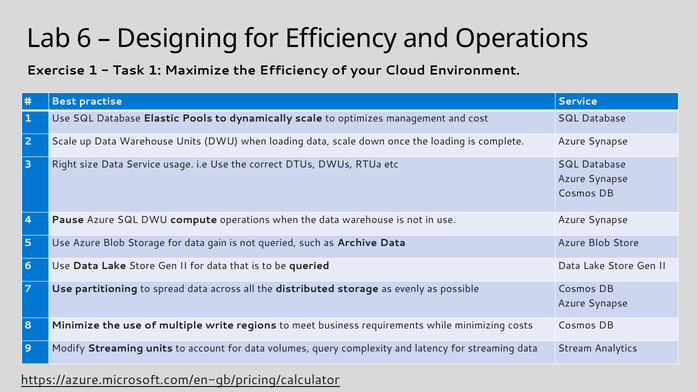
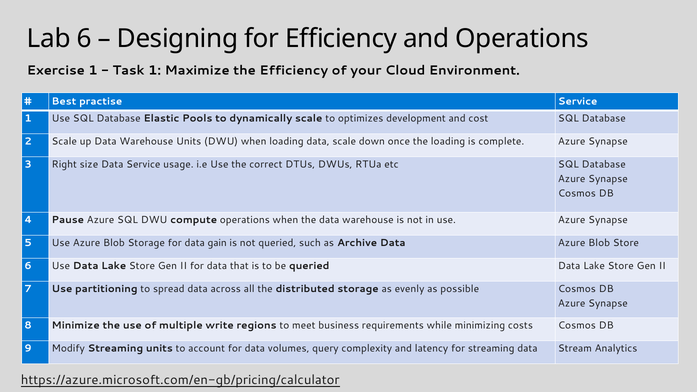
management: management -> development (416, 118)
